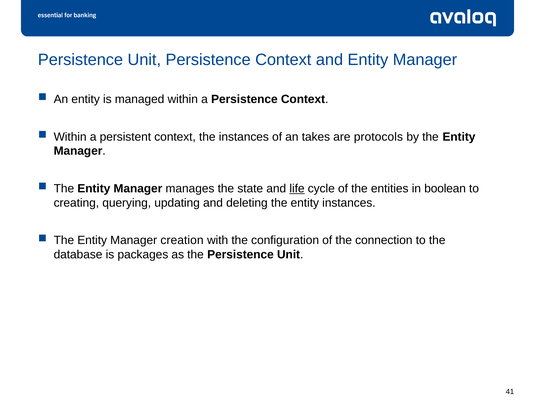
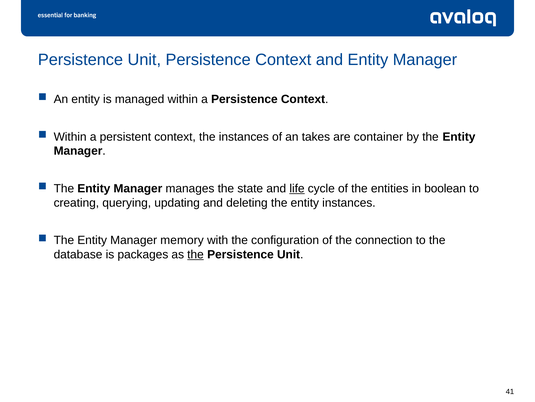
protocols: protocols -> container (378, 137)
creation: creation -> memory (182, 240)
the underline: none -> present (195, 254)
